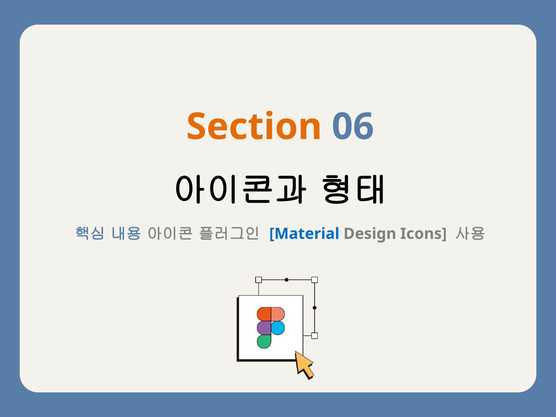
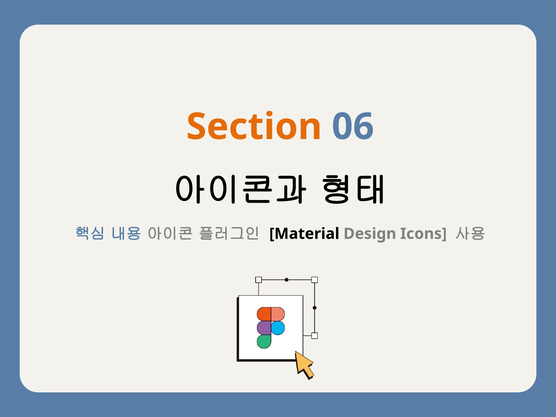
Material colour: blue -> black (304, 234)
